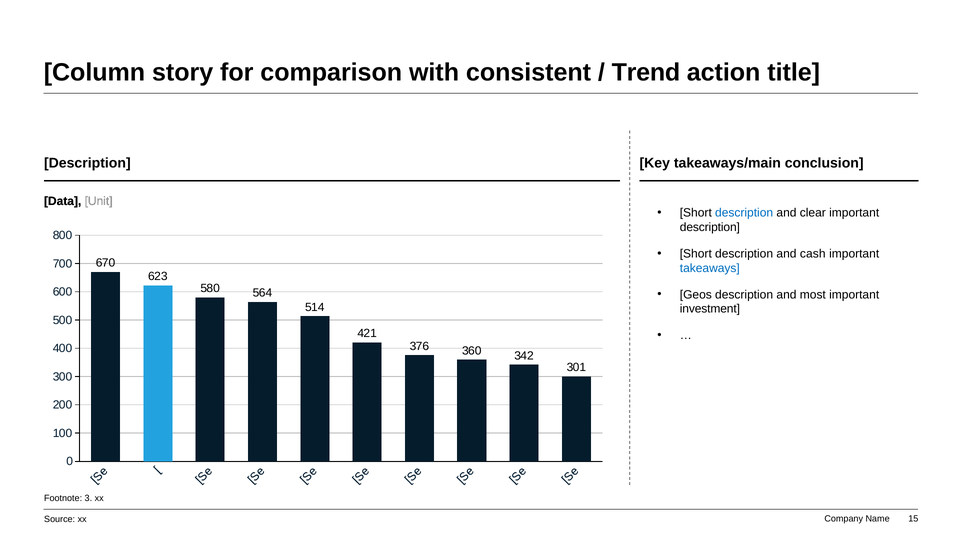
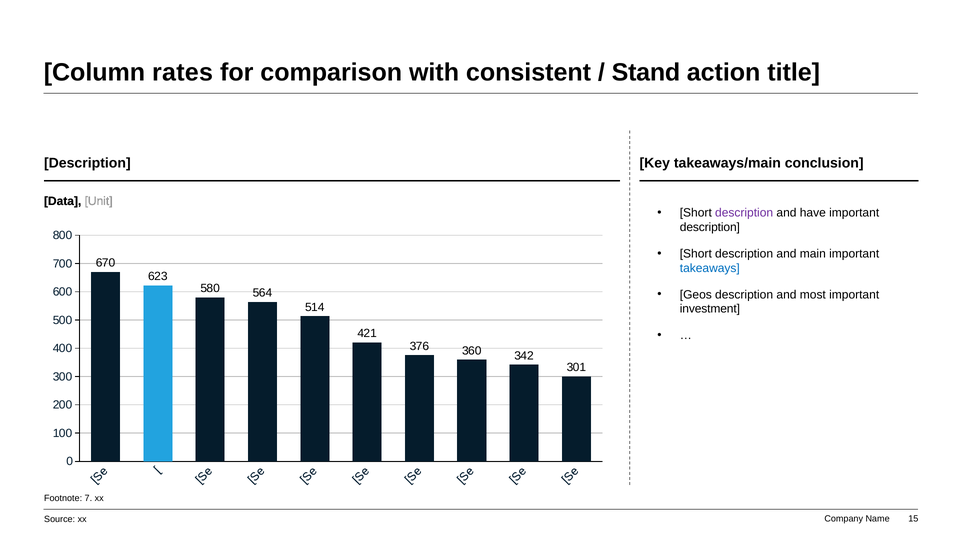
story: story -> rates (183, 72)
Trend: Trend -> Stand (646, 72)
description colour: blue -> purple (744, 213)
clear: clear -> have (813, 213)
cash: cash -> main (813, 254)
3: 3 -> 7 (88, 499)
